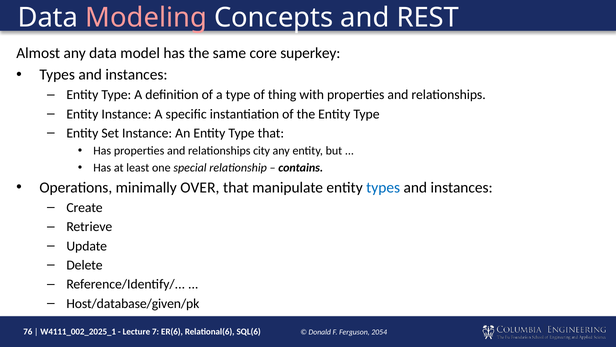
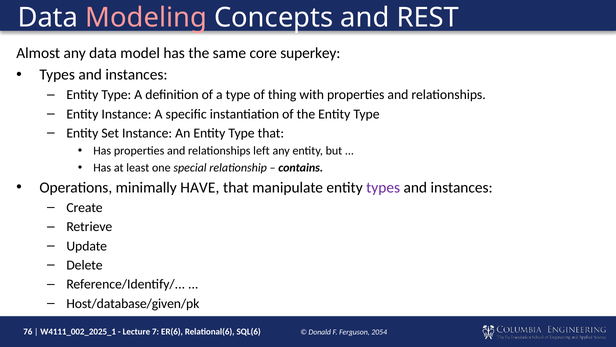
city: city -> left (261, 151)
OVER: OVER -> HAVE (200, 187)
types colour: blue -> purple (383, 187)
